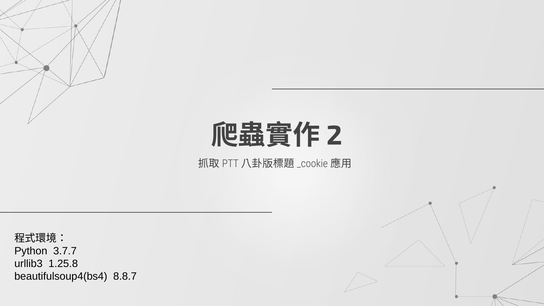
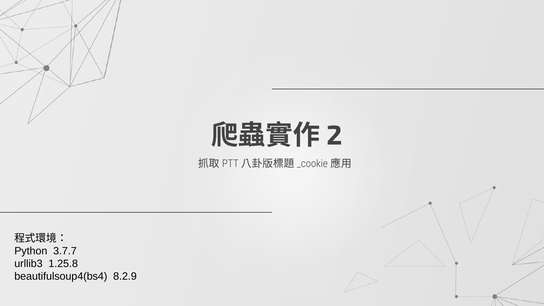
8.8.7: 8.8.7 -> 8.2.9 (125, 276)
